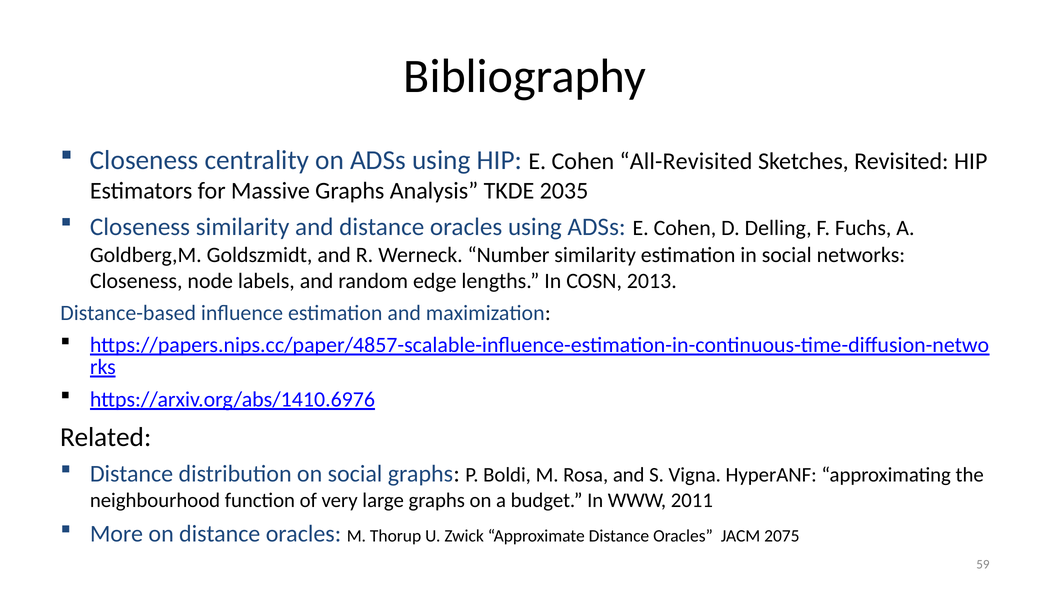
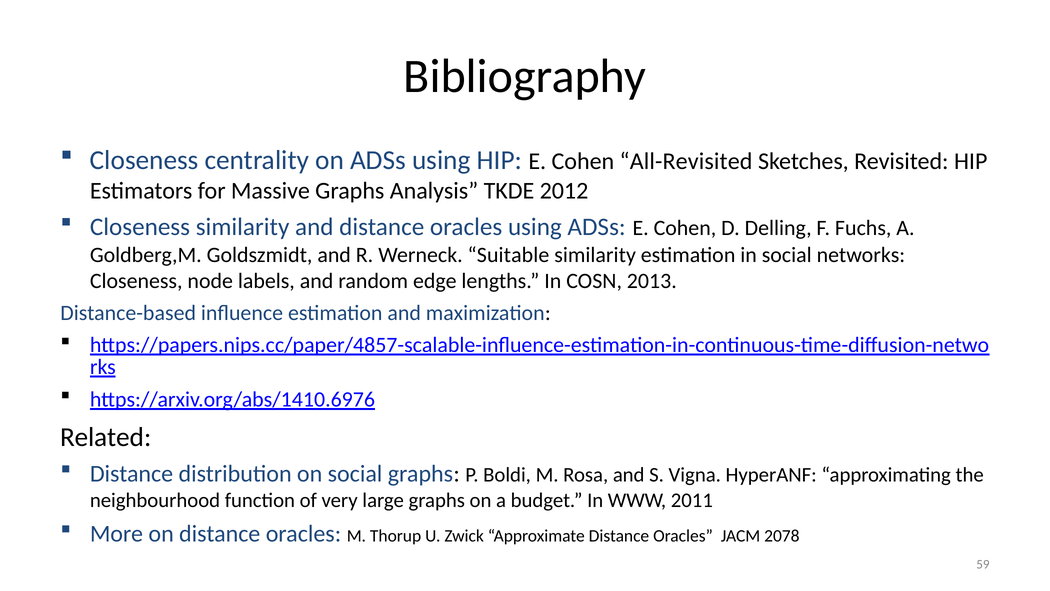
2035: 2035 -> 2012 (564, 191)
Number: Number -> Suitable (508, 255)
2075: 2075 -> 2078 (782, 536)
